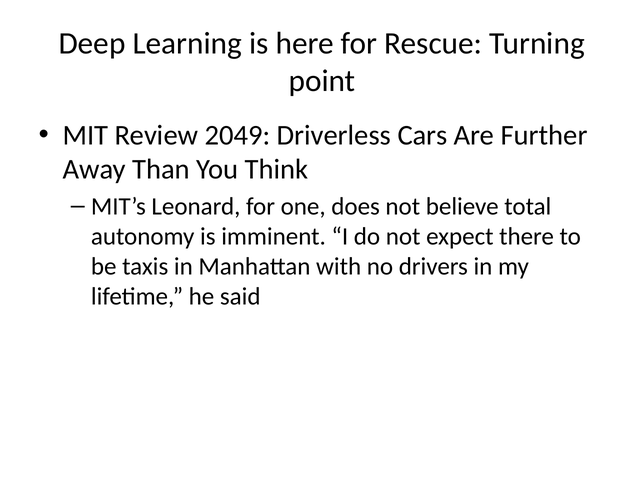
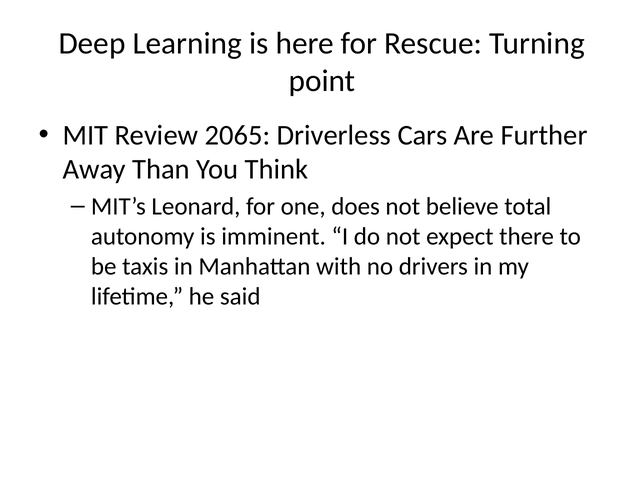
2049: 2049 -> 2065 (237, 135)
